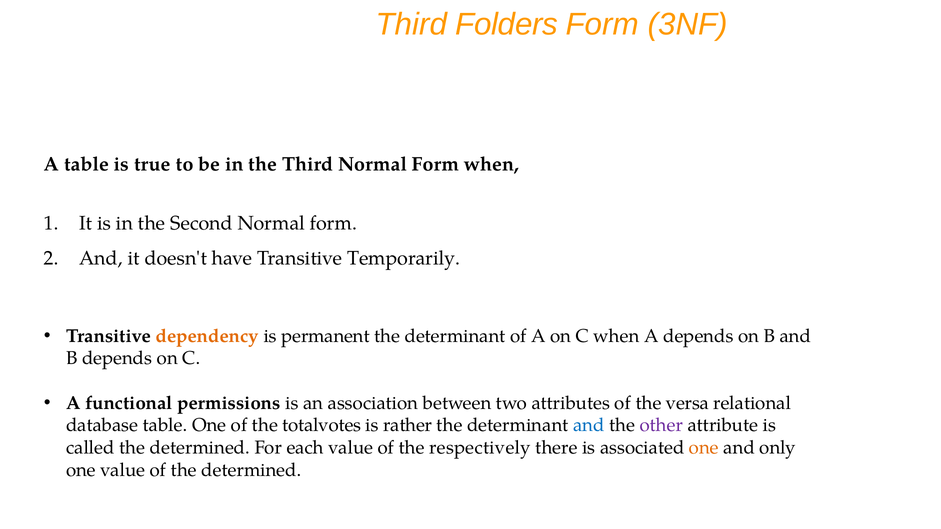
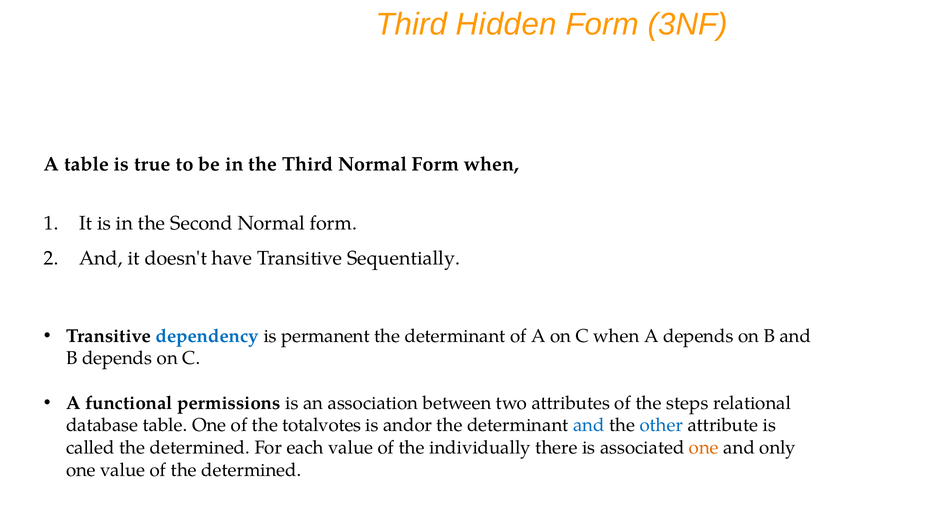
Folders: Folders -> Hidden (506, 24)
Temporarily: Temporarily -> Sequentially (404, 259)
dependency colour: orange -> blue (207, 336)
versa: versa -> steps (687, 403)
rather: rather -> andor (408, 425)
other colour: purple -> blue (661, 425)
respectively: respectively -> individually (480, 448)
